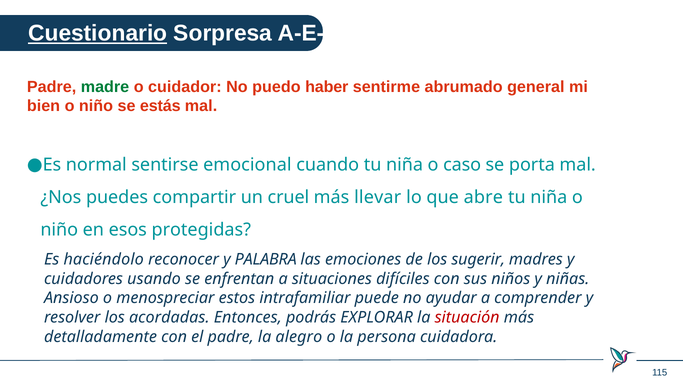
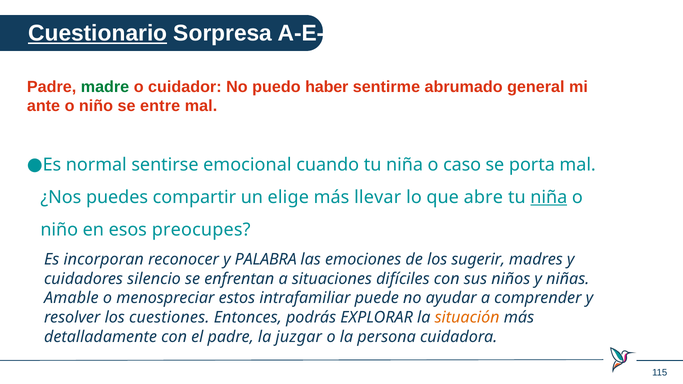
bien: bien -> ante (44, 106)
estás: estás -> entre (160, 106)
cruel: cruel -> elige (288, 197)
niña underline: none -> present (549, 197)
protegidas: protegidas -> preocupes (201, 230)
haciéndolo: haciéndolo -> incorporan (104, 260)
usando: usando -> silencio (154, 279)
Ansioso: Ansioso -> Amable (71, 298)
acordadas: acordadas -> cuestiones (169, 318)
situación colour: red -> orange (467, 318)
alegro: alegro -> juzgar (299, 337)
